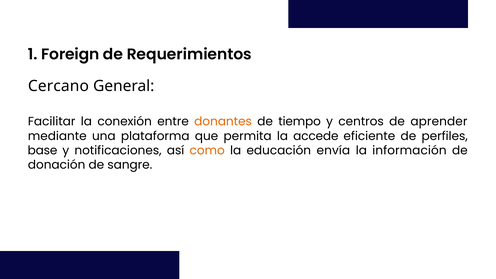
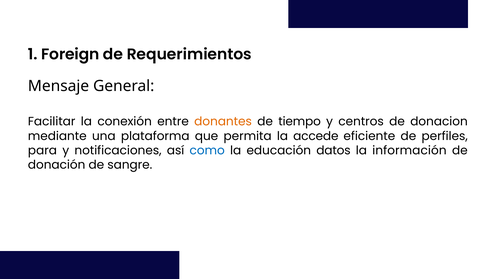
Cercano: Cercano -> Mensaje (58, 86)
aprender: aprender -> donacion (439, 122)
base: base -> para (42, 151)
como colour: orange -> blue (207, 151)
envía: envía -> datos (333, 151)
